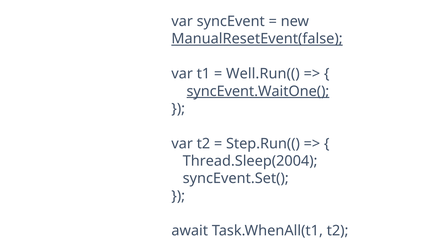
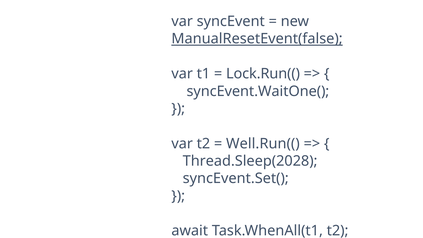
Well.Run((: Well.Run(( -> Lock.Run(( (263, 74)
syncEvent.WaitOne( underline: present -> none (258, 91)
Step.Run((: Step.Run(( -> Well.Run(( (263, 144)
Thread.Sleep(2004: Thread.Sleep(2004 -> Thread.Sleep(2028 (250, 161)
